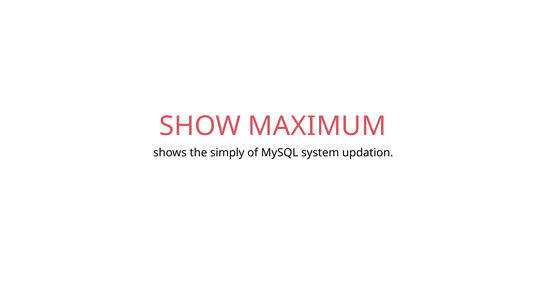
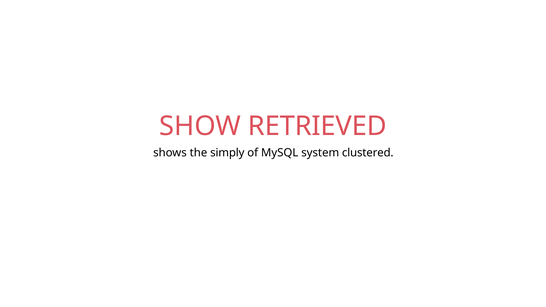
MAXIMUM: MAXIMUM -> RETRIEVED (317, 126)
updation: updation -> clustered (368, 153)
